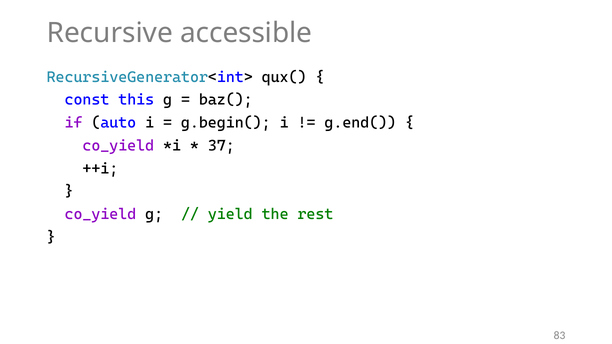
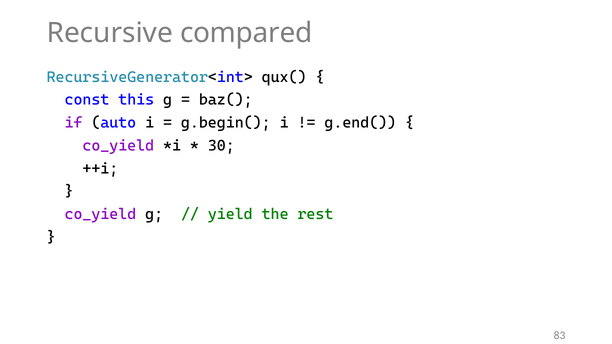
accessible: accessible -> compared (246, 33)
37: 37 -> 30 (221, 146)
